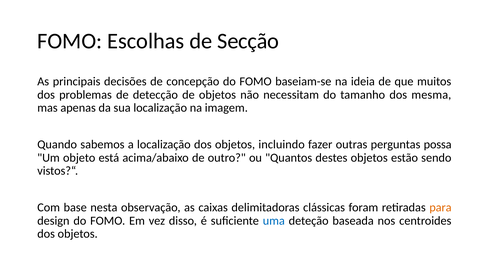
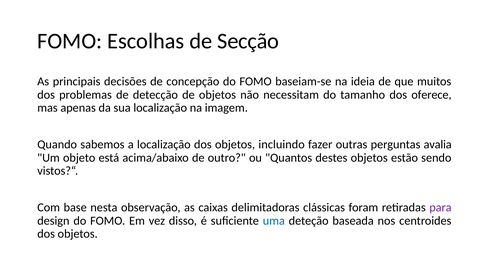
mesma: mesma -> oferece (431, 95)
possa: possa -> avalia (438, 145)
para colour: orange -> purple (440, 208)
